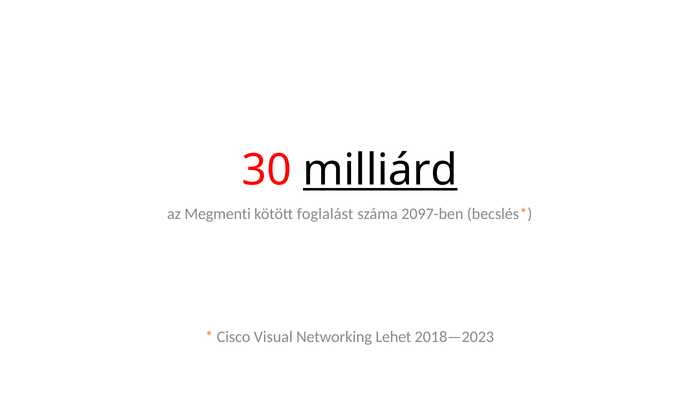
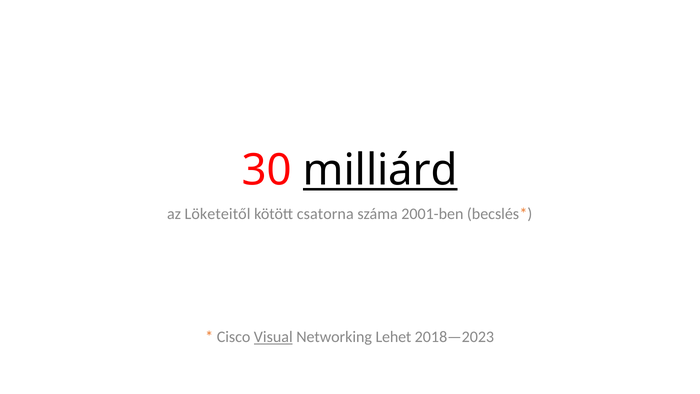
Megmenti: Megmenti -> Löketeitől (218, 214)
foglalást: foglalást -> csatorna (325, 214)
2097-ben: 2097-ben -> 2001-ben (432, 214)
Visual underline: none -> present (273, 337)
